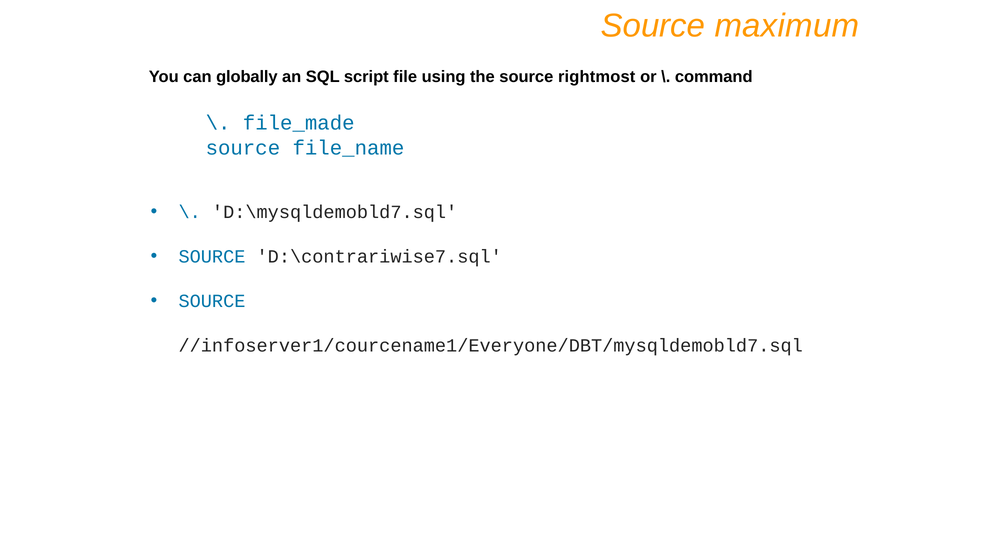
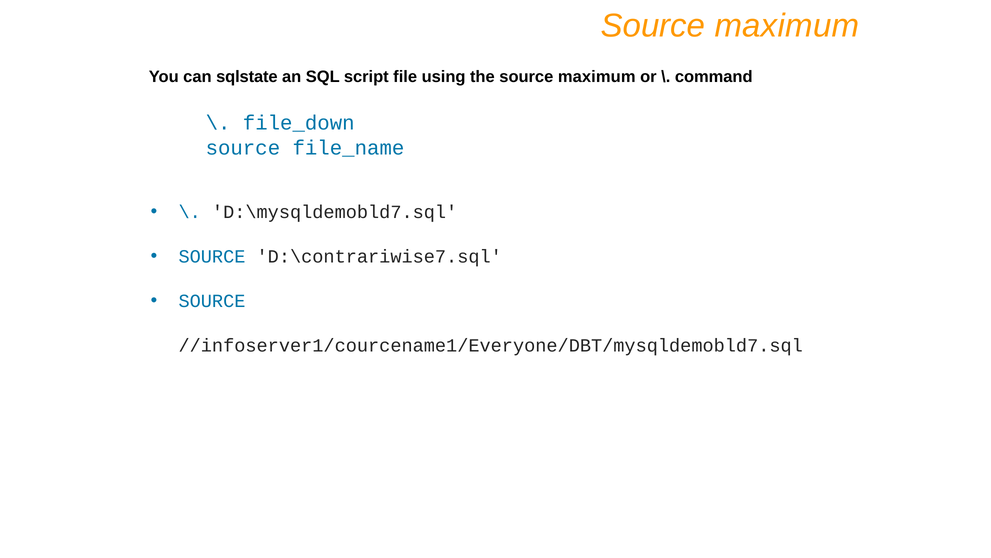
globally: globally -> sqlstate (247, 77)
the source rightmost: rightmost -> maximum (597, 77)
file_made: file_made -> file_down (299, 123)
